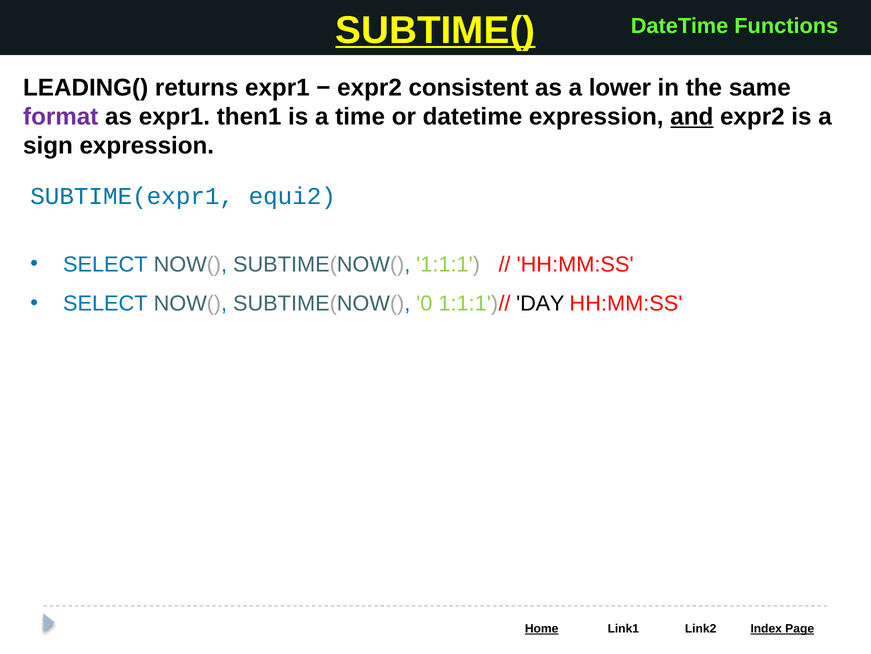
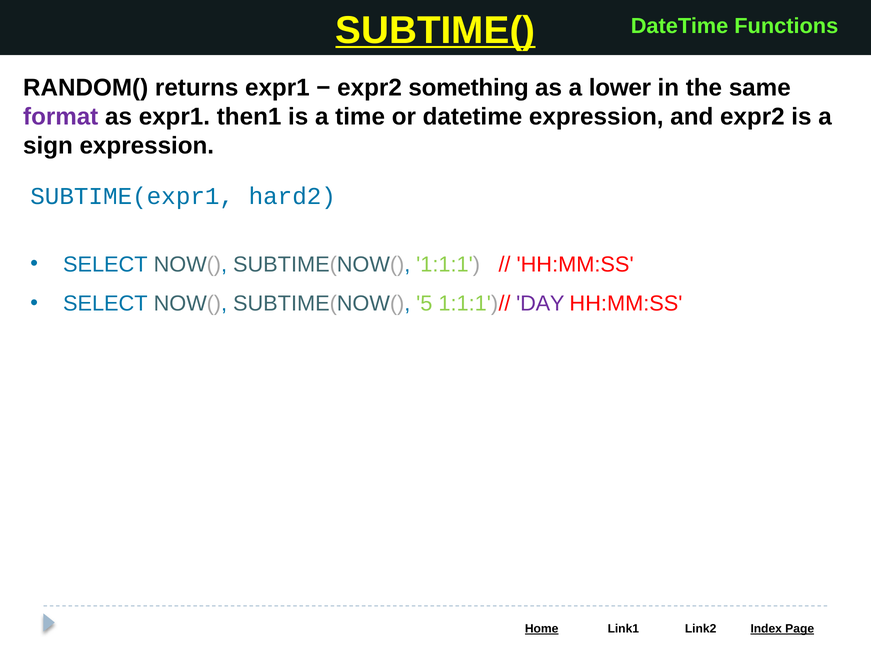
LEADING(: LEADING( -> RANDOM( (86, 87)
consistent: consistent -> something (469, 87)
and underline: present -> none (692, 117)
equi2: equi2 -> hard2 (292, 196)
0: 0 -> 5 (424, 303)
DAY colour: black -> purple (540, 303)
